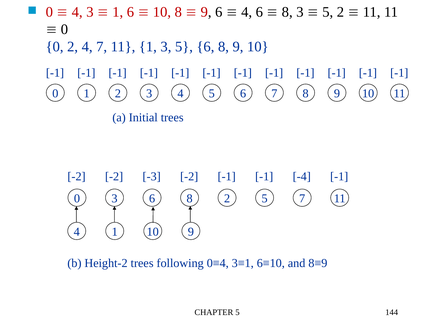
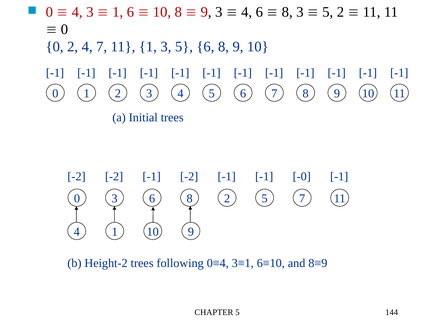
9 6: 6 -> 3 (219, 12)
-2 -3: -3 -> -1 (152, 176)
-4: -4 -> -0 (302, 177)
